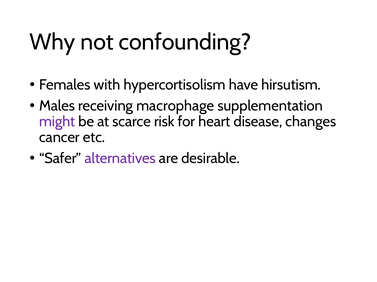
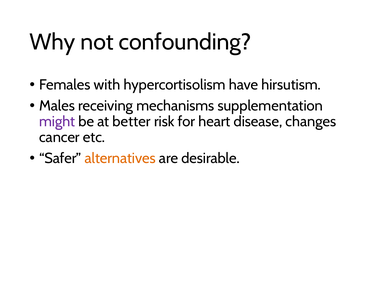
macrophage: macrophage -> mechanisms (175, 106)
scarce: scarce -> better (132, 122)
alternatives colour: purple -> orange (120, 159)
